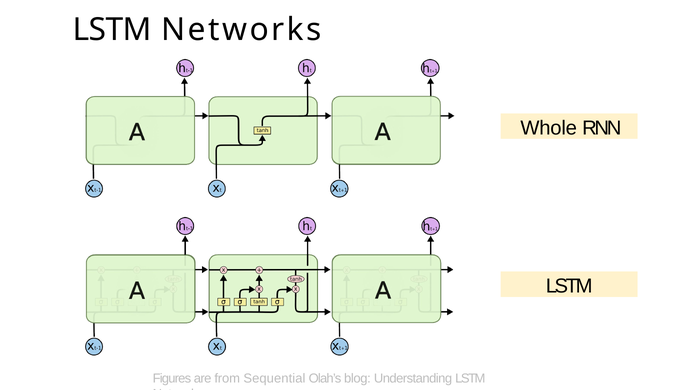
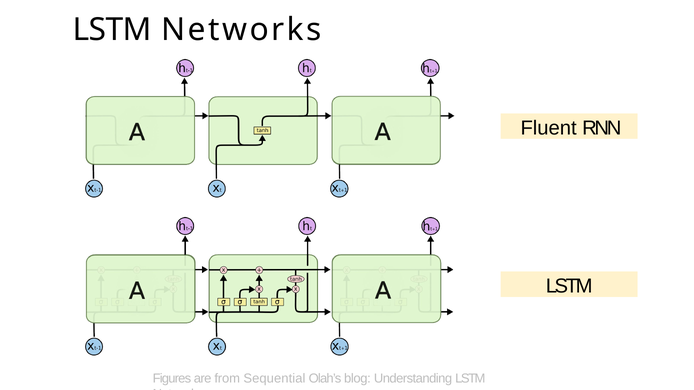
Whole: Whole -> Fluent (549, 128)
